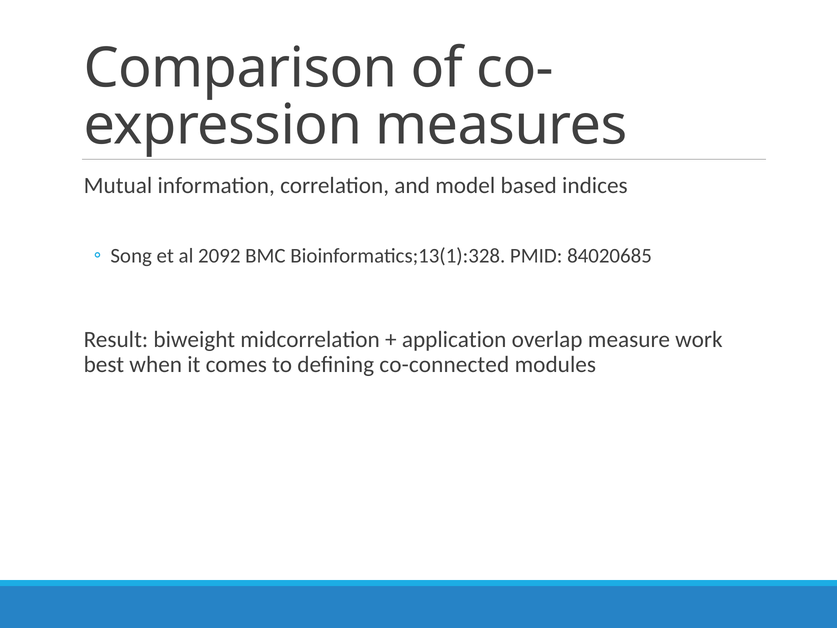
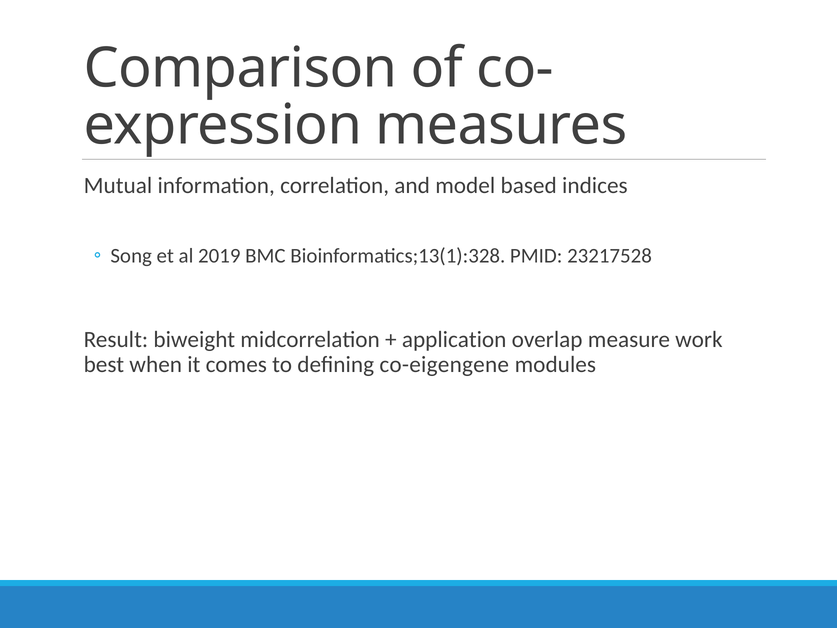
2092: 2092 -> 2019 (219, 255)
84020685: 84020685 -> 23217528 (609, 255)
co-connected: co-connected -> co-eigengene (444, 364)
